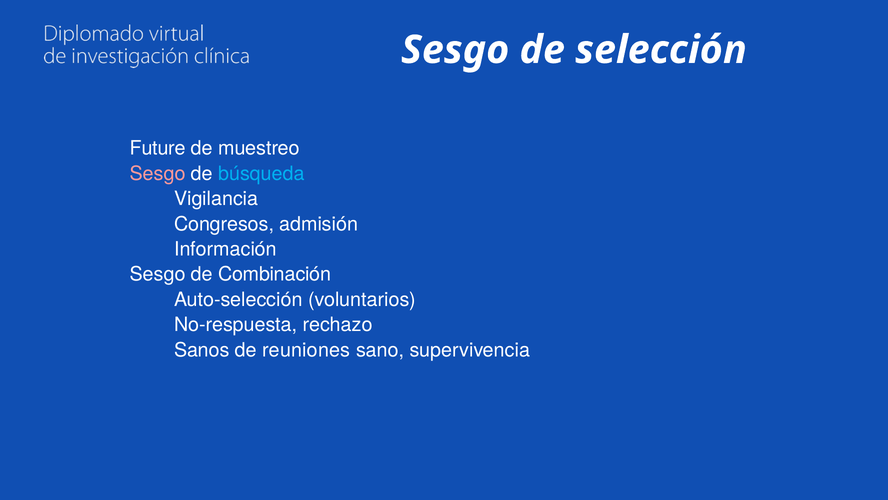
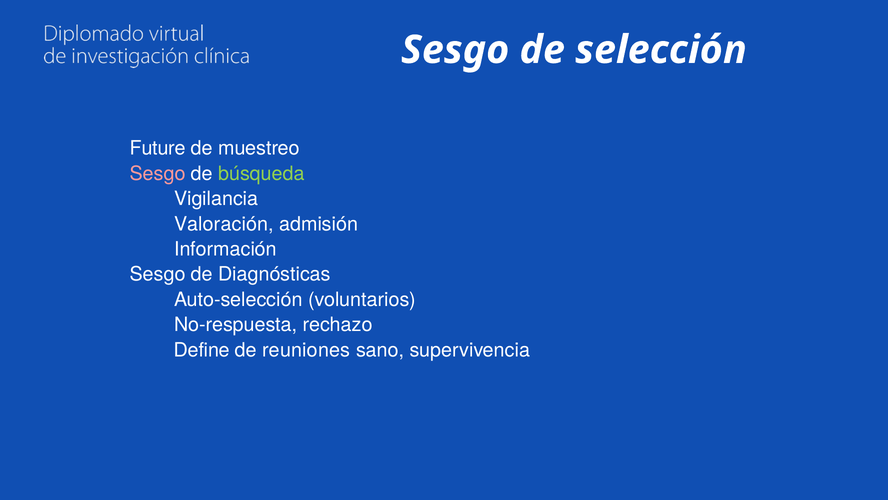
búsqueda colour: light blue -> light green (261, 173)
Congresos: Congresos -> Valoración (224, 224)
Combinación: Combinación -> Diagnósticas (274, 274)
Sanos: Sanos -> Define (202, 350)
